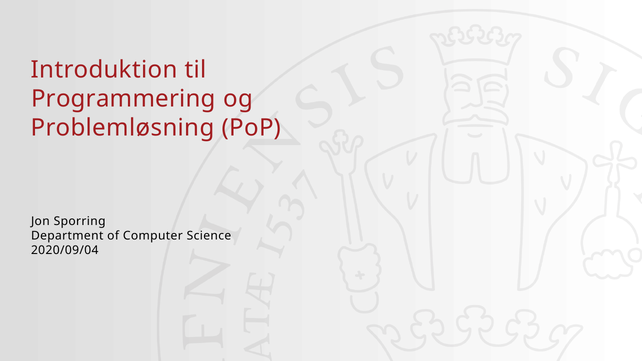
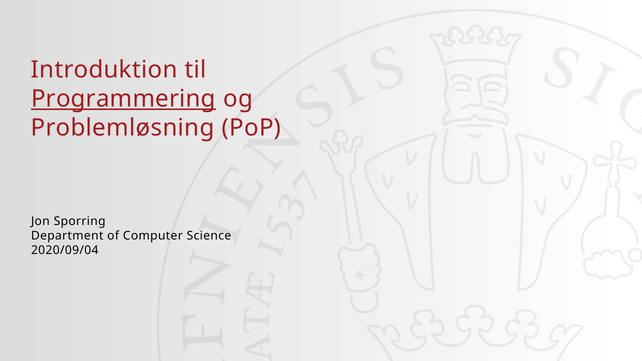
Programmering underline: none -> present (123, 99)
